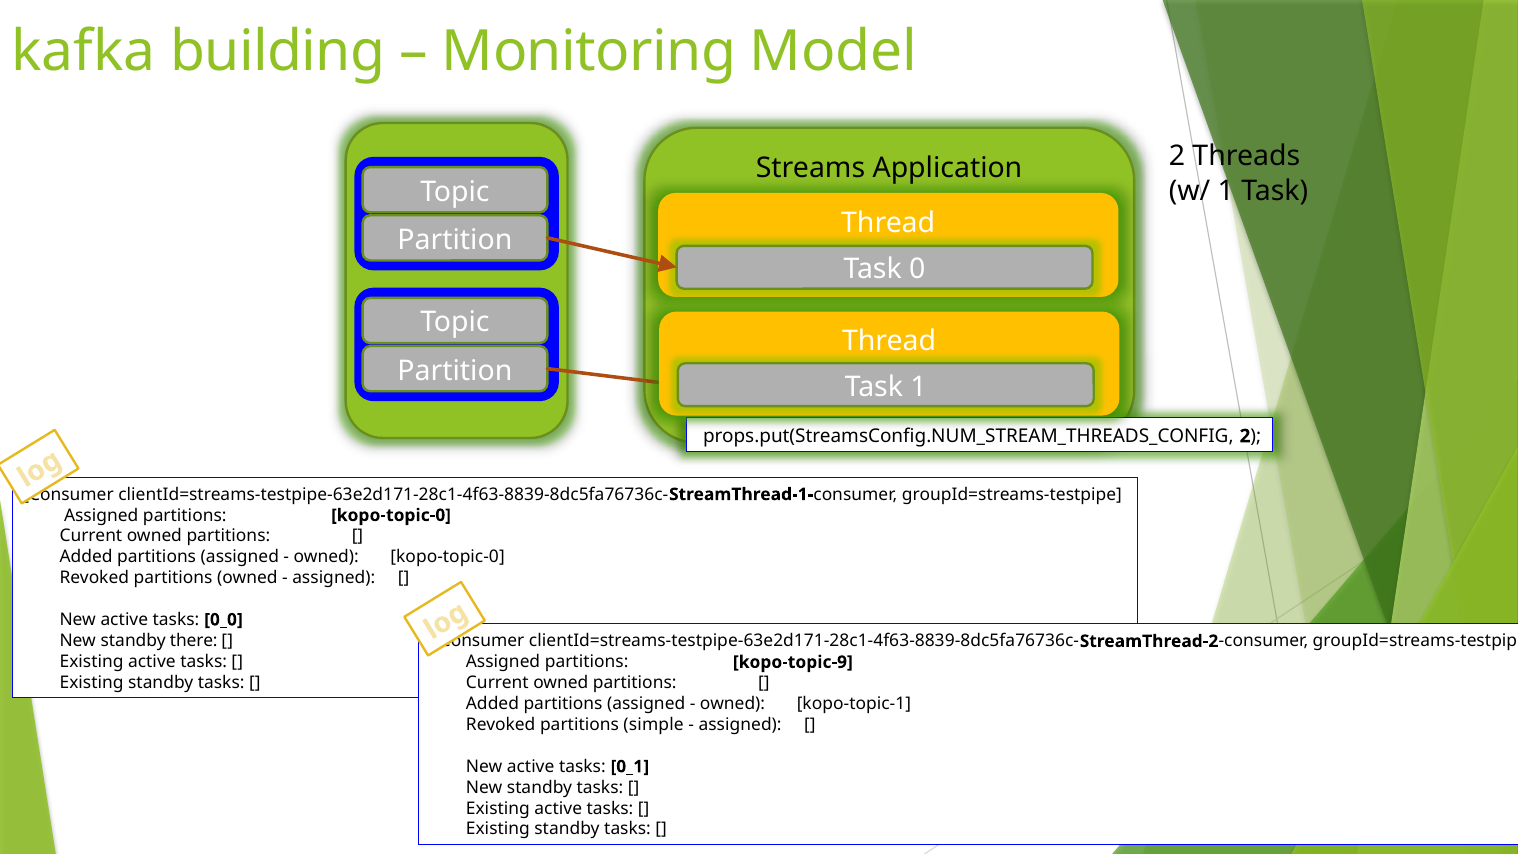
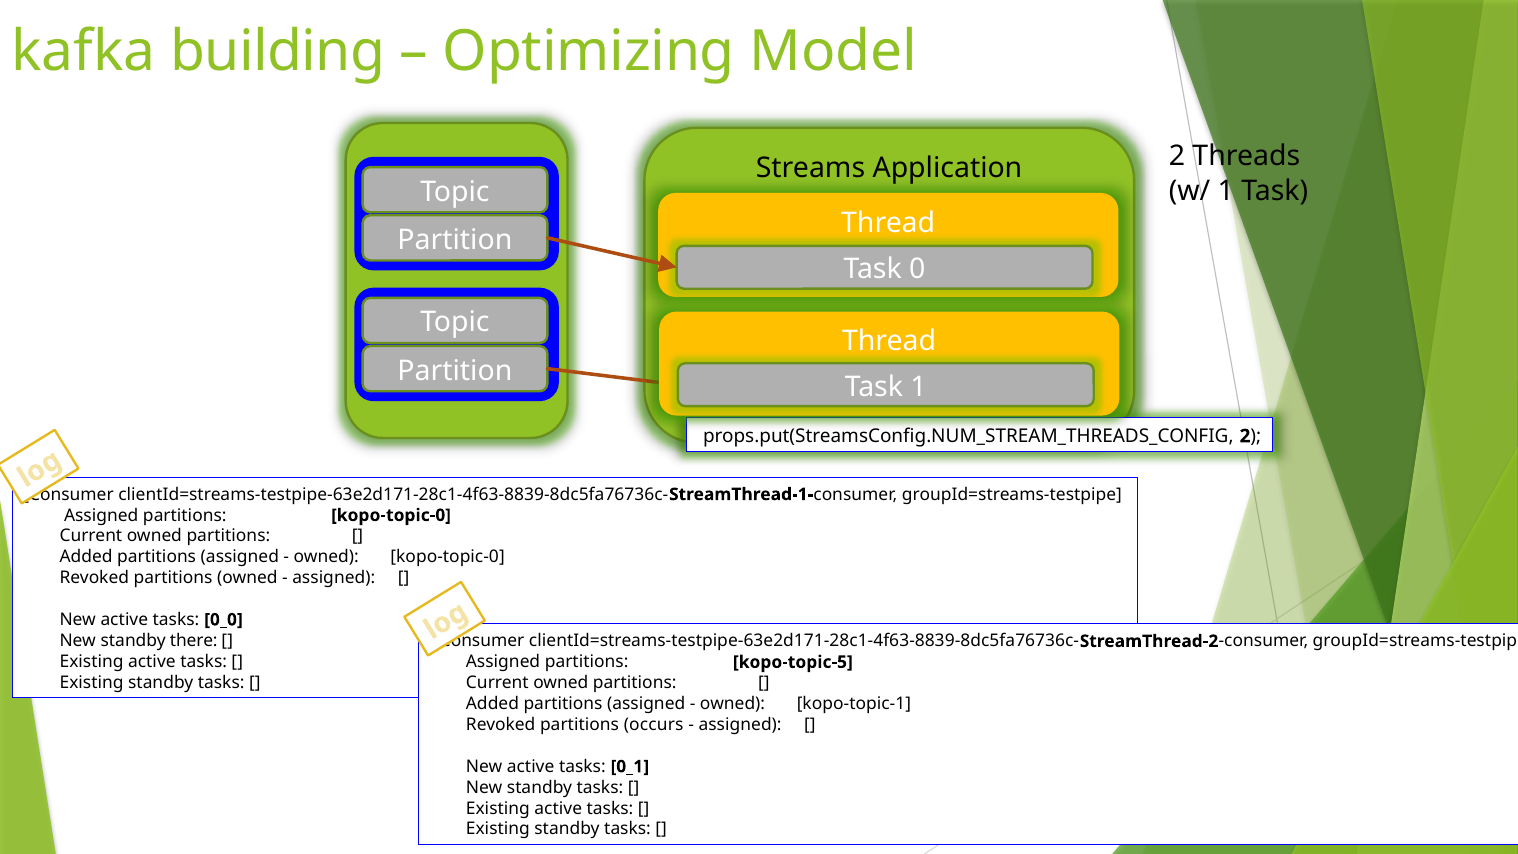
Monitoring: Monitoring -> Optimizing (589, 52)
kopo-topic-9: kopo-topic-9 -> kopo-topic-5 (793, 662)
simple: simple -> occurs (654, 725)
